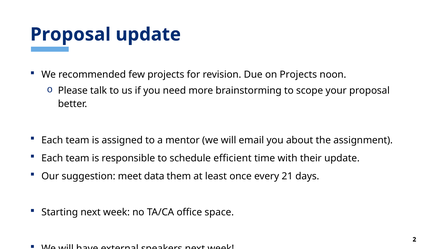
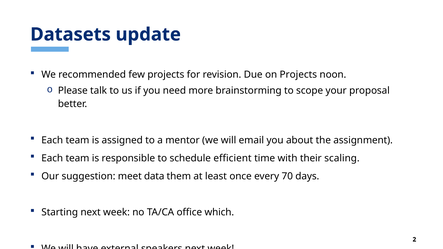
Proposal: Proposal -> Datasets (71, 34)
their update: update -> scaling (342, 158)
21: 21 -> 70 (287, 176)
space: space -> which (219, 213)
